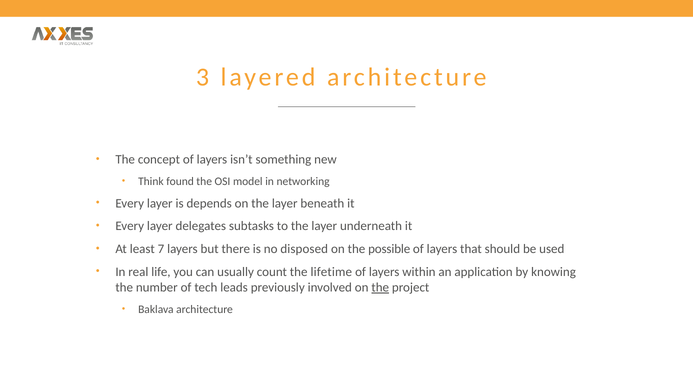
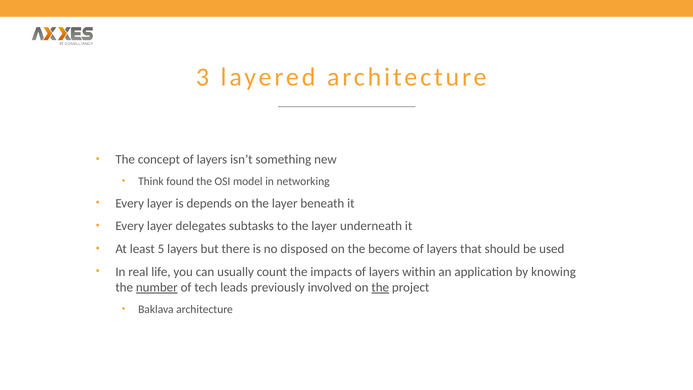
7: 7 -> 5 (161, 249)
possible: possible -> become (389, 249)
lifetime: lifetime -> impacts (331, 272)
number underline: none -> present (157, 287)
